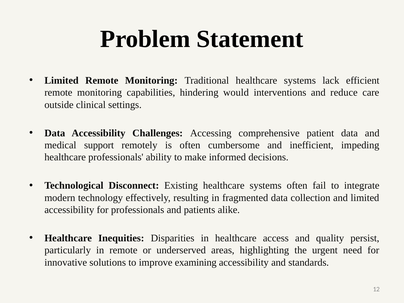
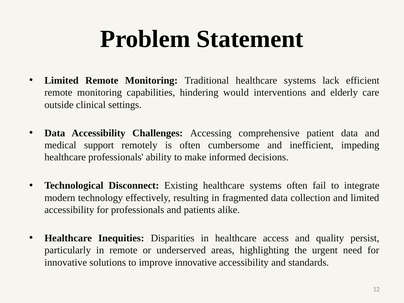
reduce: reduce -> elderly (344, 93)
improve examining: examining -> innovative (196, 262)
